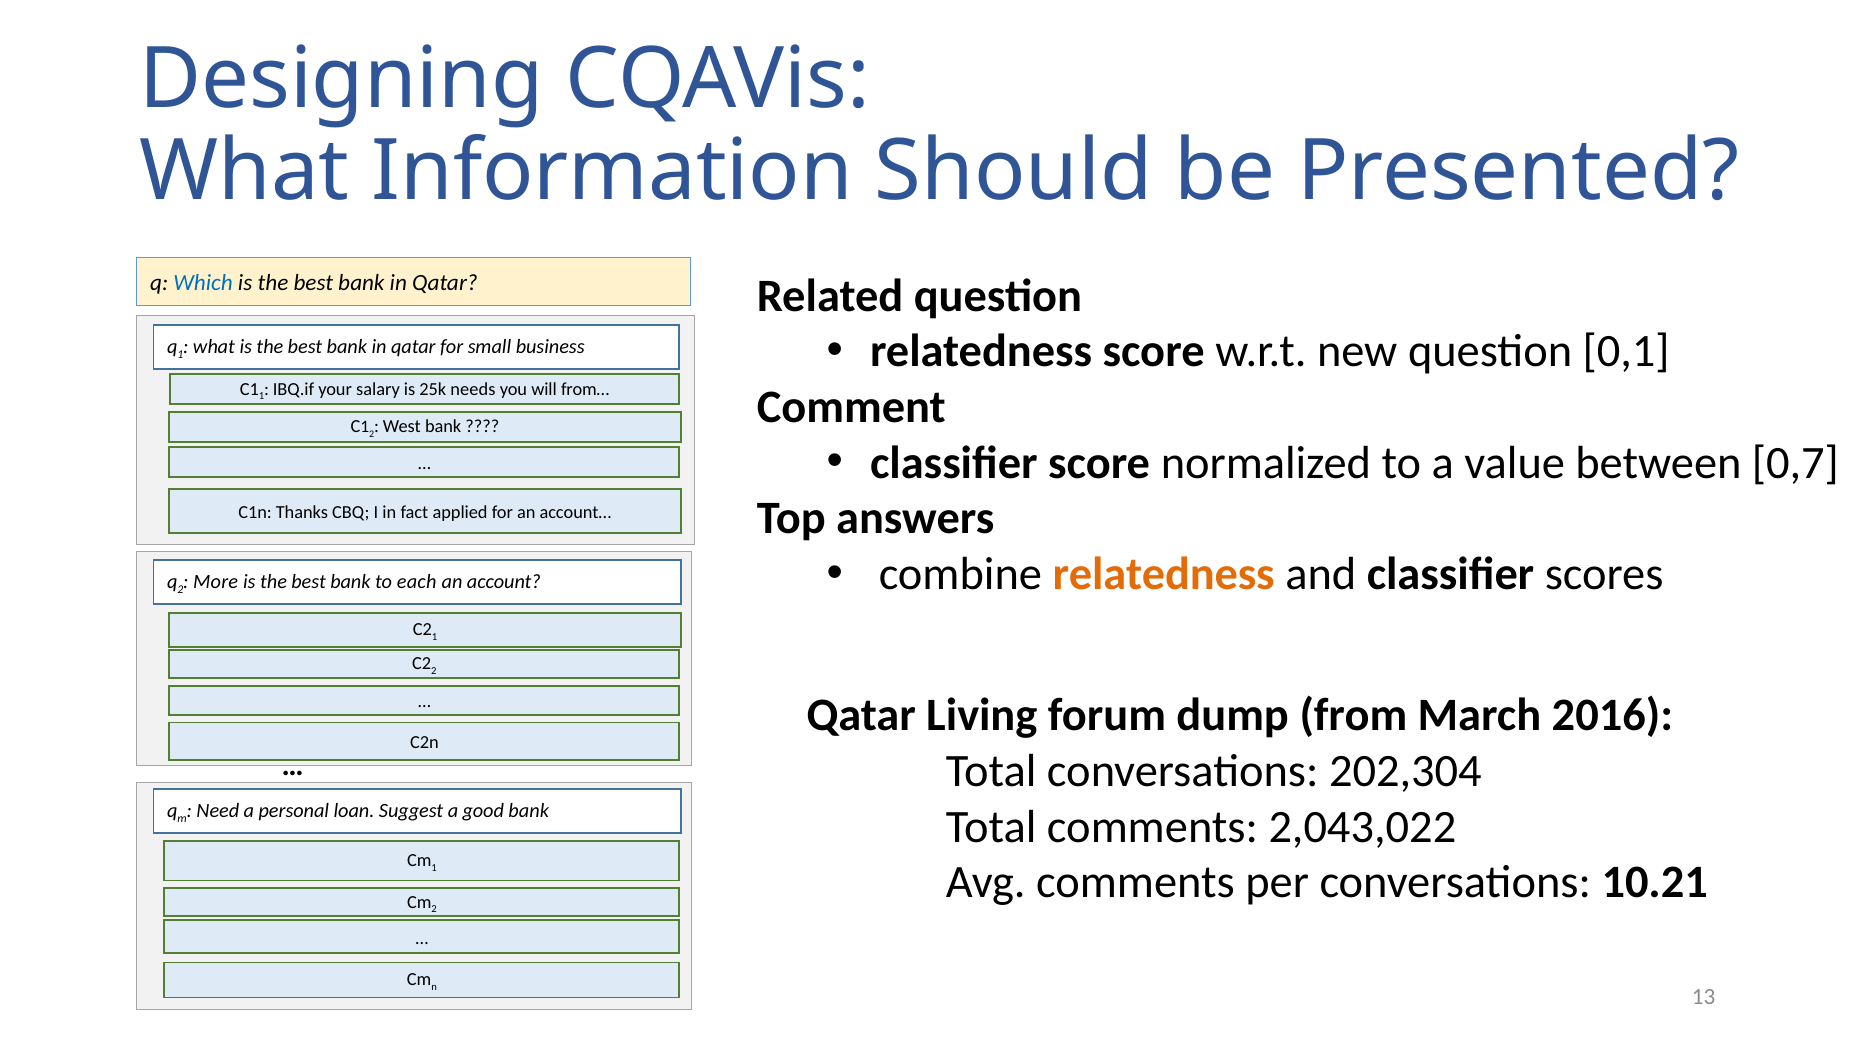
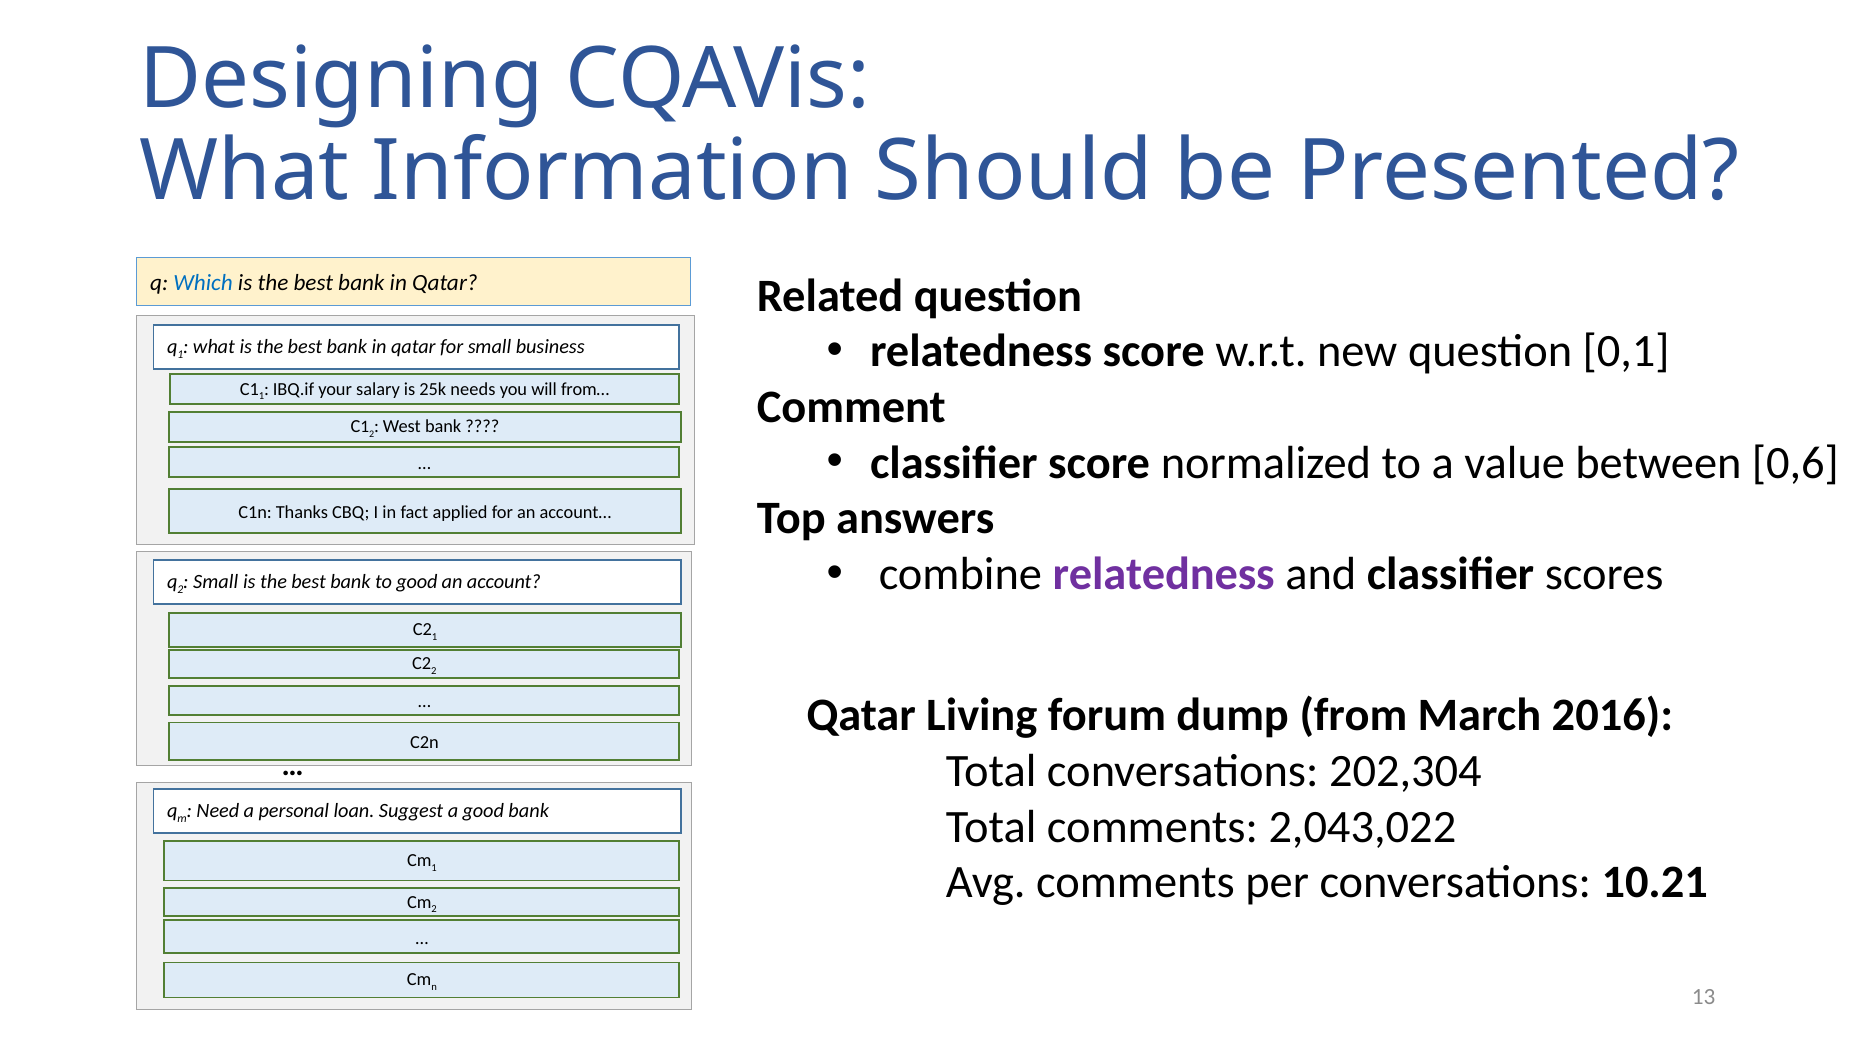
0,7: 0,7 -> 0,6 (1795, 463)
relatedness colour: orange -> purple (1164, 575)
More: More -> Small (216, 582)
to each: each -> good (417, 582)
